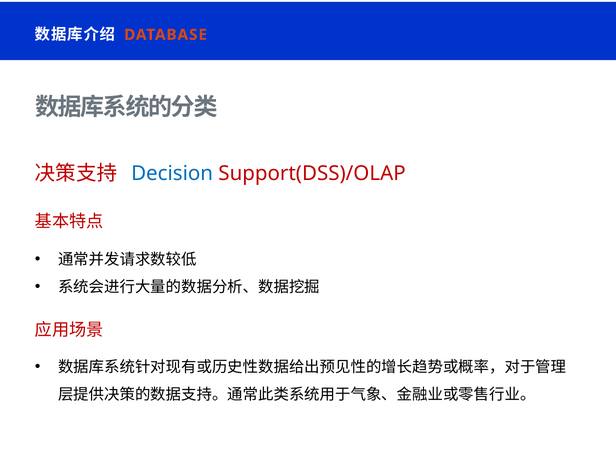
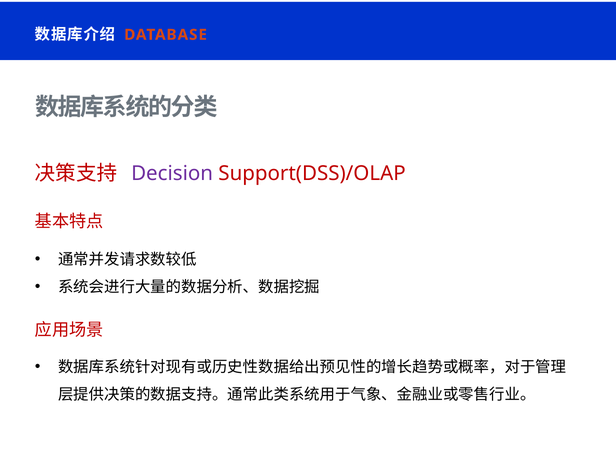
Decision colour: blue -> purple (172, 173)
